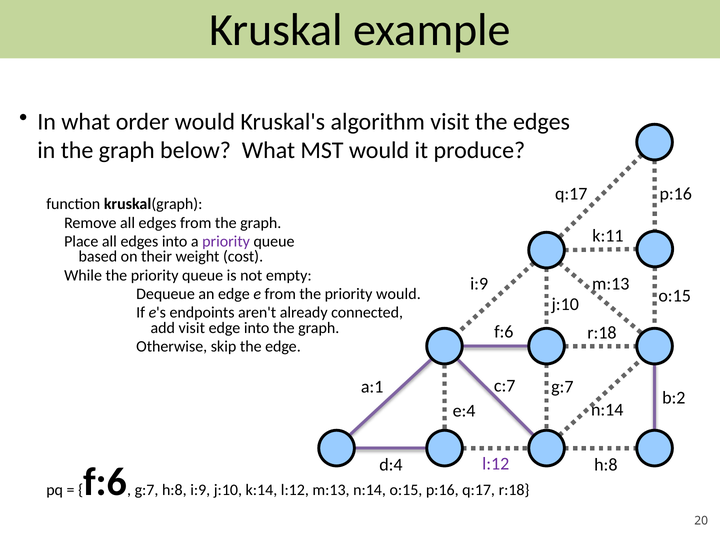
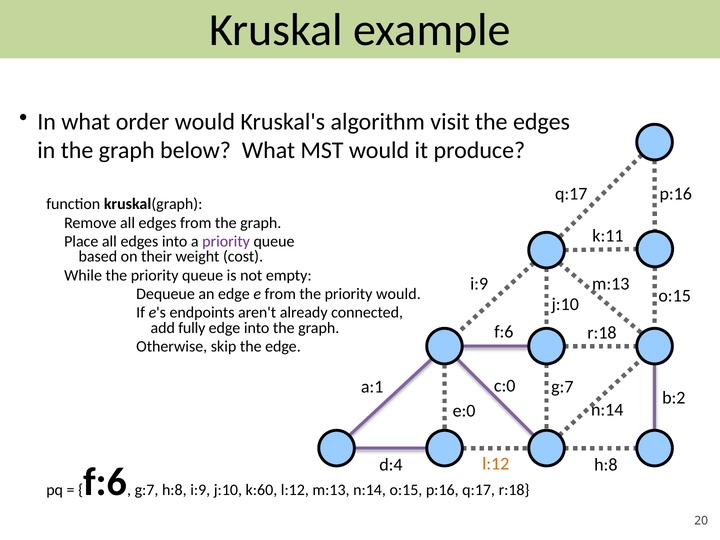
add visit: visit -> fully (192, 328)
c:7: c:7 -> c:0 (505, 386)
e:4: e:4 -> e:0 (464, 411)
l:12 colour: purple -> orange (496, 464)
k:14: k:14 -> k:60 (261, 490)
